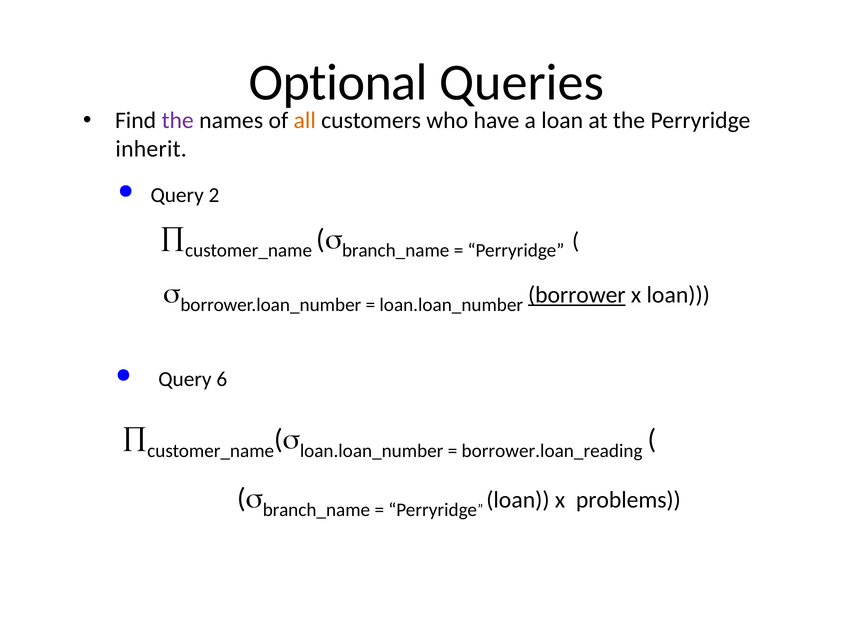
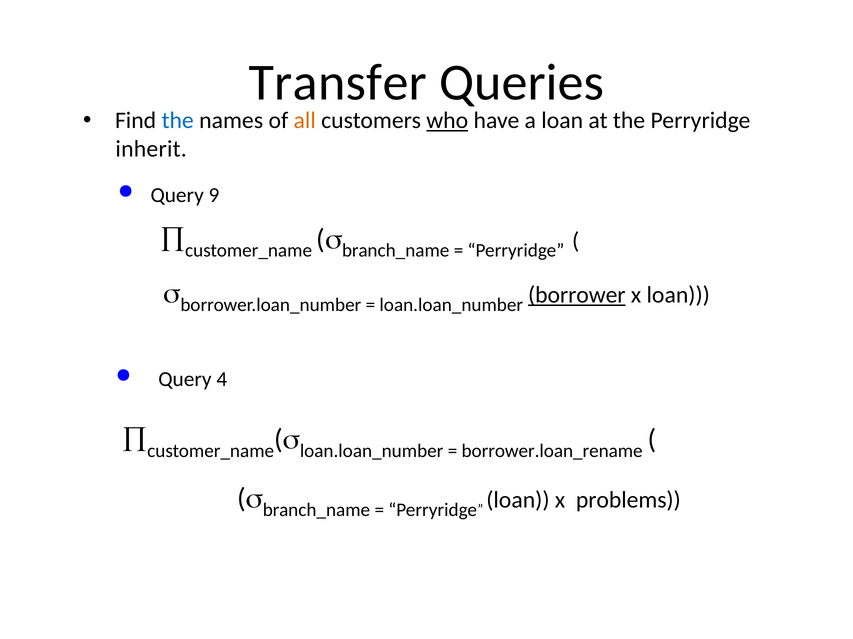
Optional: Optional -> Transfer (338, 83)
the colour: purple -> blue (178, 121)
who underline: none -> present (447, 121)
2: 2 -> 9 (214, 195)
6: 6 -> 4 (222, 380)
borrower.loan_reading: borrower.loan_reading -> borrower.loan_rename (552, 451)
